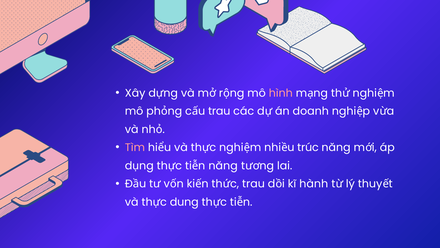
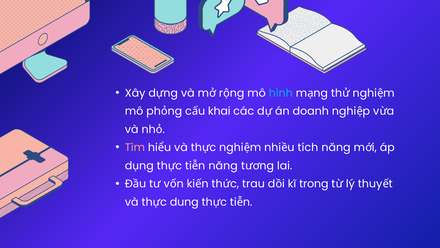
hình colour: pink -> light blue (281, 93)
trau: trau -> khai (219, 111)
trúc: trúc -> tích (308, 147)
hành: hành -> trong (314, 184)
